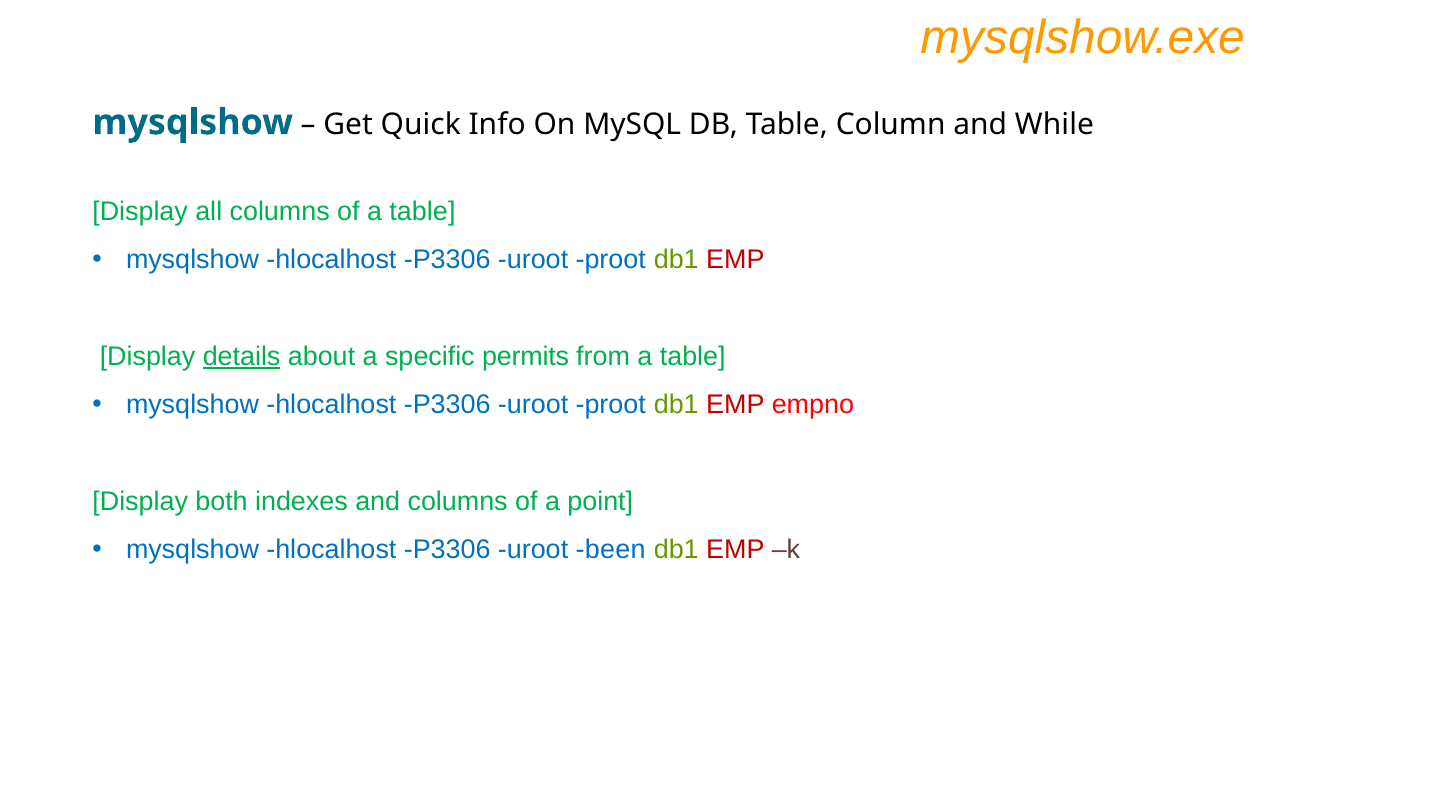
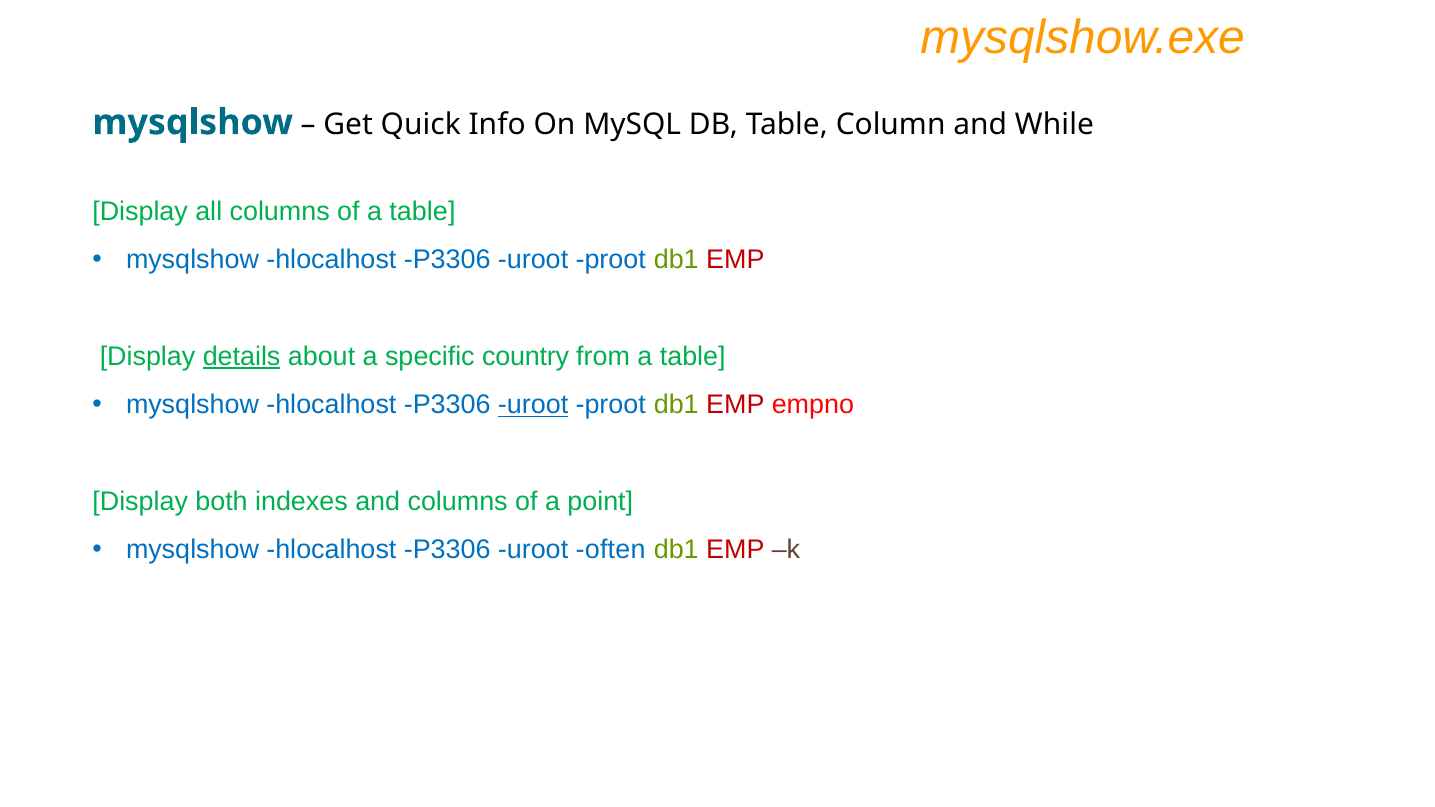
permits: permits -> country (526, 356)
uroot underline: none -> present (533, 405)
been: been -> often (611, 550)
